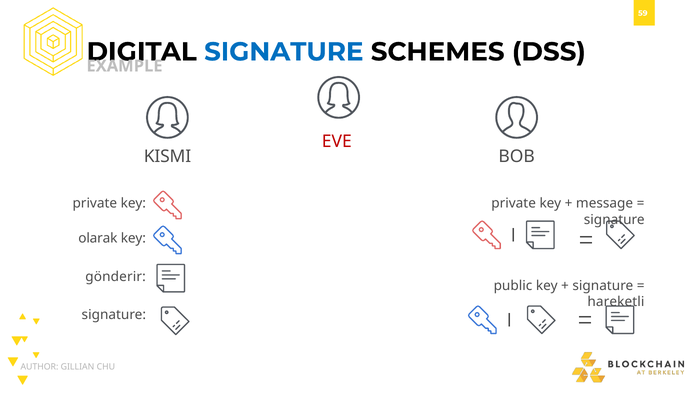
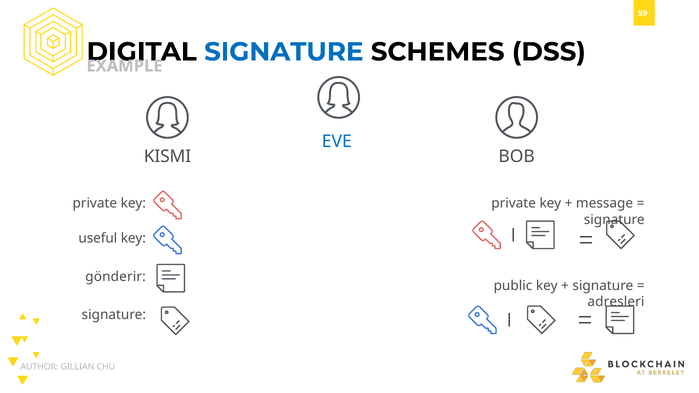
EVE colour: red -> blue (337, 142)
olarak: olarak -> useful (98, 238)
hareketli: hareketli -> adresleri (616, 302)
